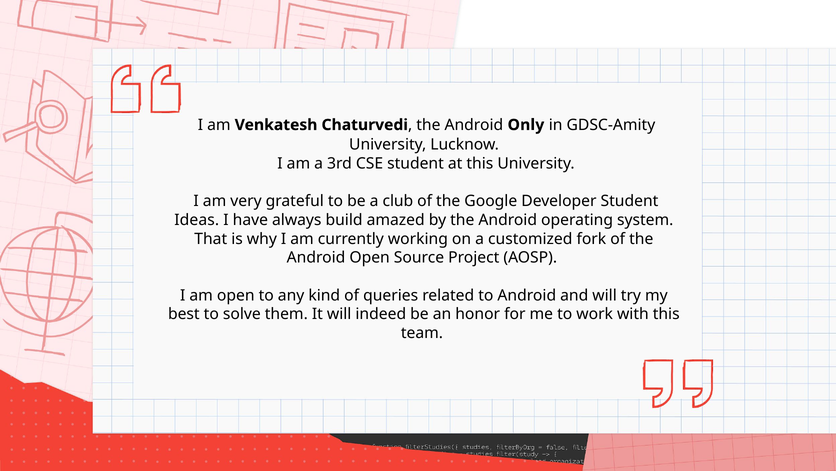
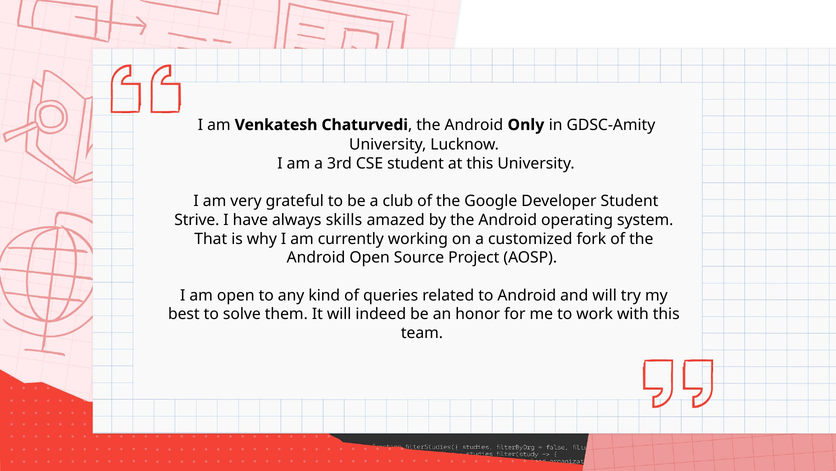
Ideas: Ideas -> Strive (197, 220)
build: build -> skills (344, 220)
